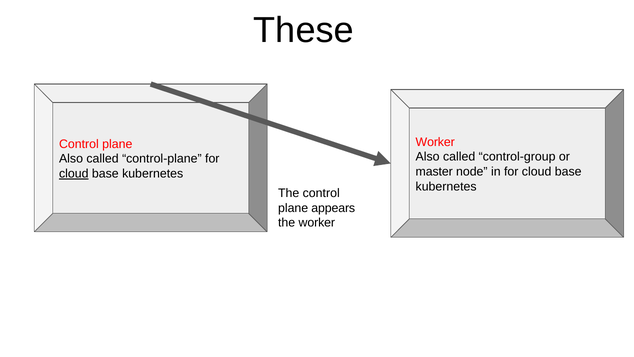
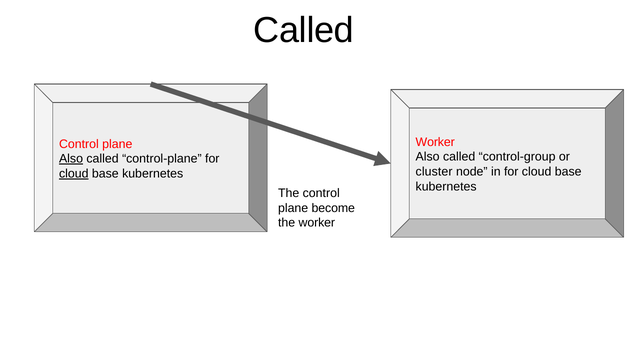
These: These -> Called (304, 30)
Also underline: none -> present (71, 159)
master: master -> cluster (434, 172)
appears: appears -> become (333, 208)
